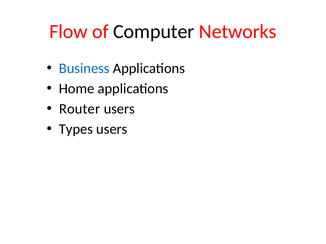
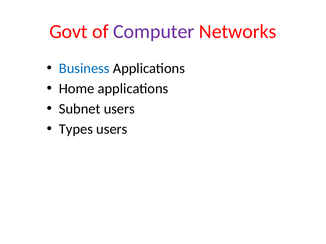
Flow: Flow -> Govt (68, 32)
Computer colour: black -> purple (154, 32)
Router: Router -> Subnet (80, 109)
